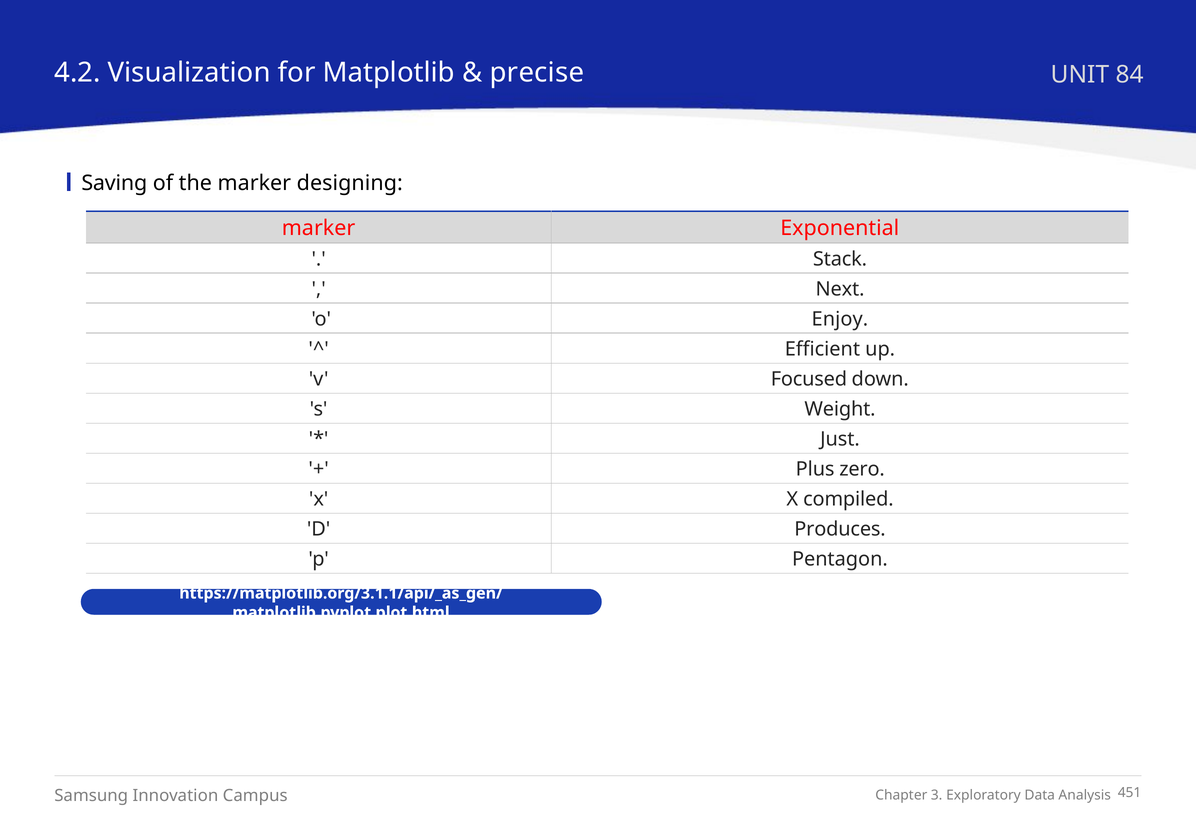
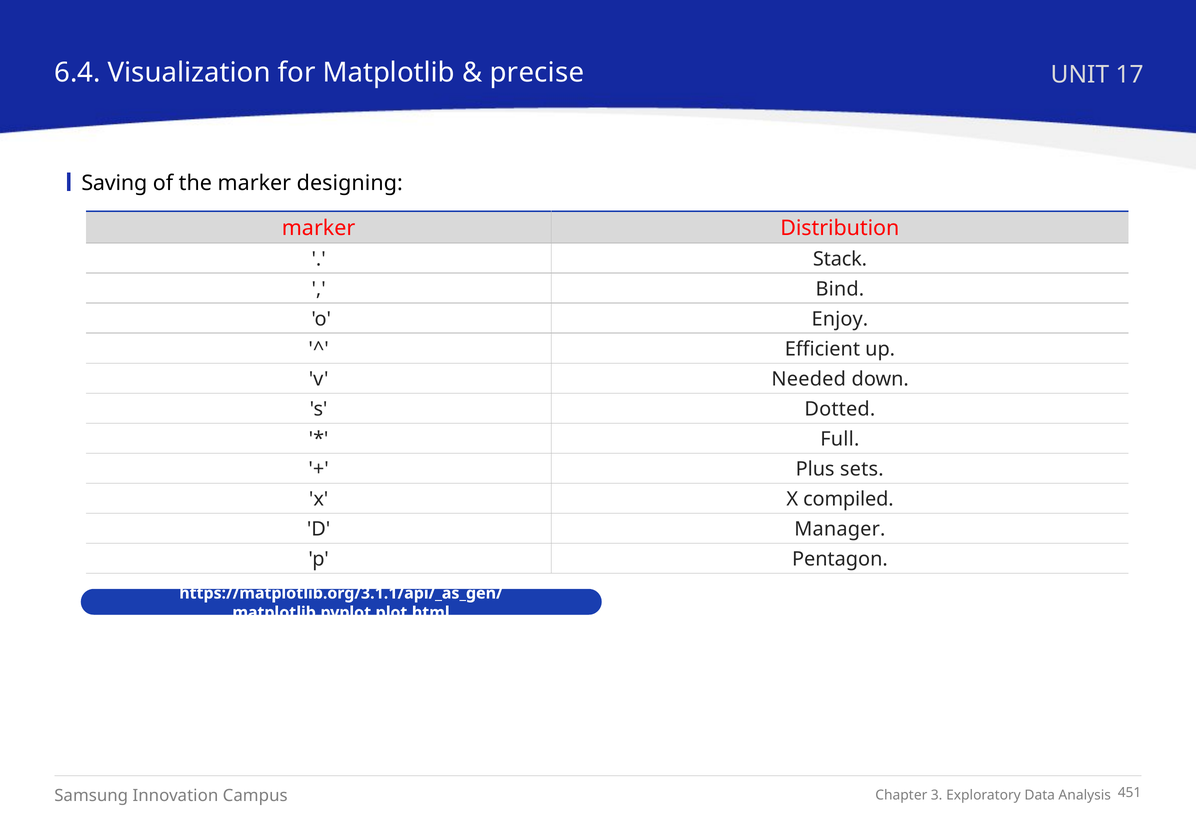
4.2: 4.2 -> 6.4 (77, 73)
84: 84 -> 17 (1130, 74)
Exponential: Exponential -> Distribution (840, 228)
Next: Next -> Bind (840, 289)
Focused: Focused -> Needed (809, 379)
Weight: Weight -> Dotted (840, 409)
Just: Just -> Full (840, 439)
zero: zero -> sets (862, 469)
Produces: Produces -> Manager (840, 530)
